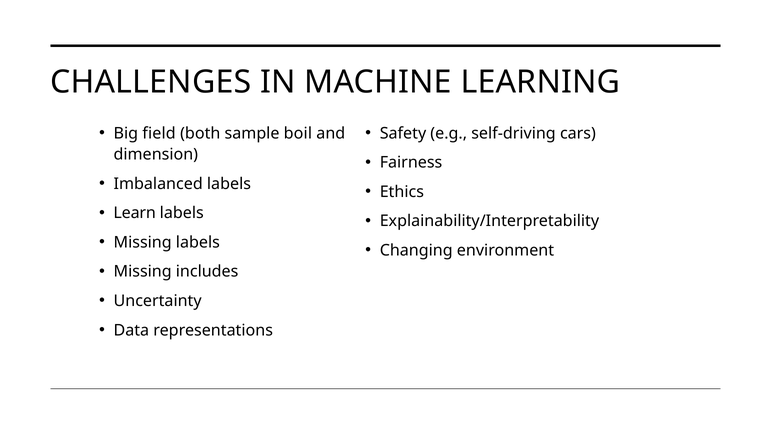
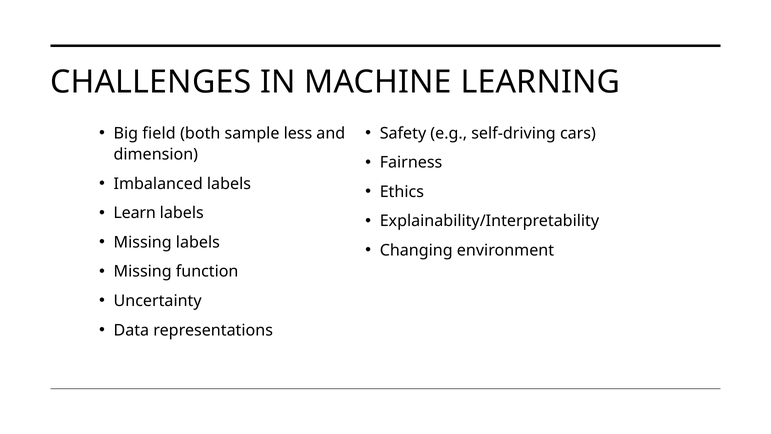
boil: boil -> less (298, 133)
includes: includes -> function (207, 271)
